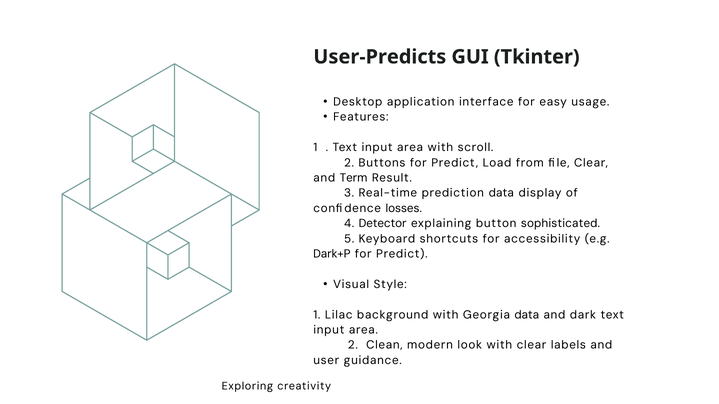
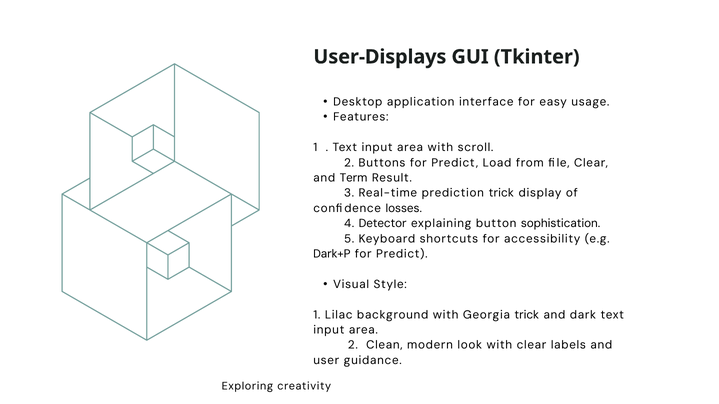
User-Predicts: User-Predicts -> User-Displays (380, 57)
prediction data: data -> trick (501, 193)
sophisticated: sophisticated -> sophistication (561, 224)
Georgia data: data -> trick (527, 315)
